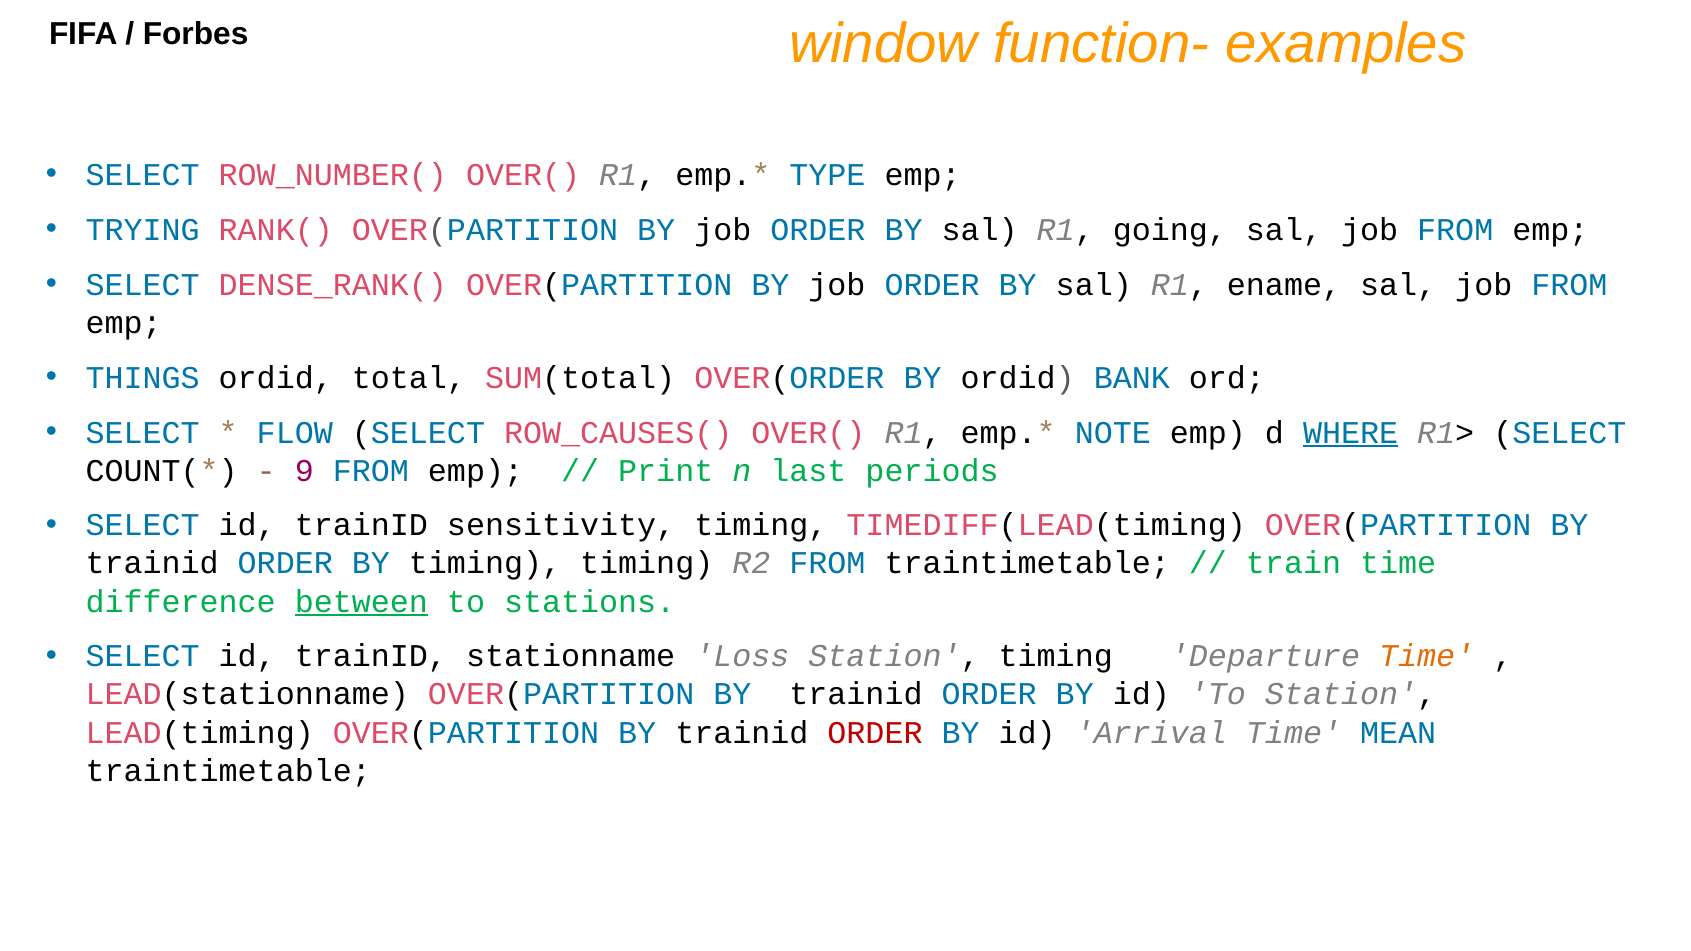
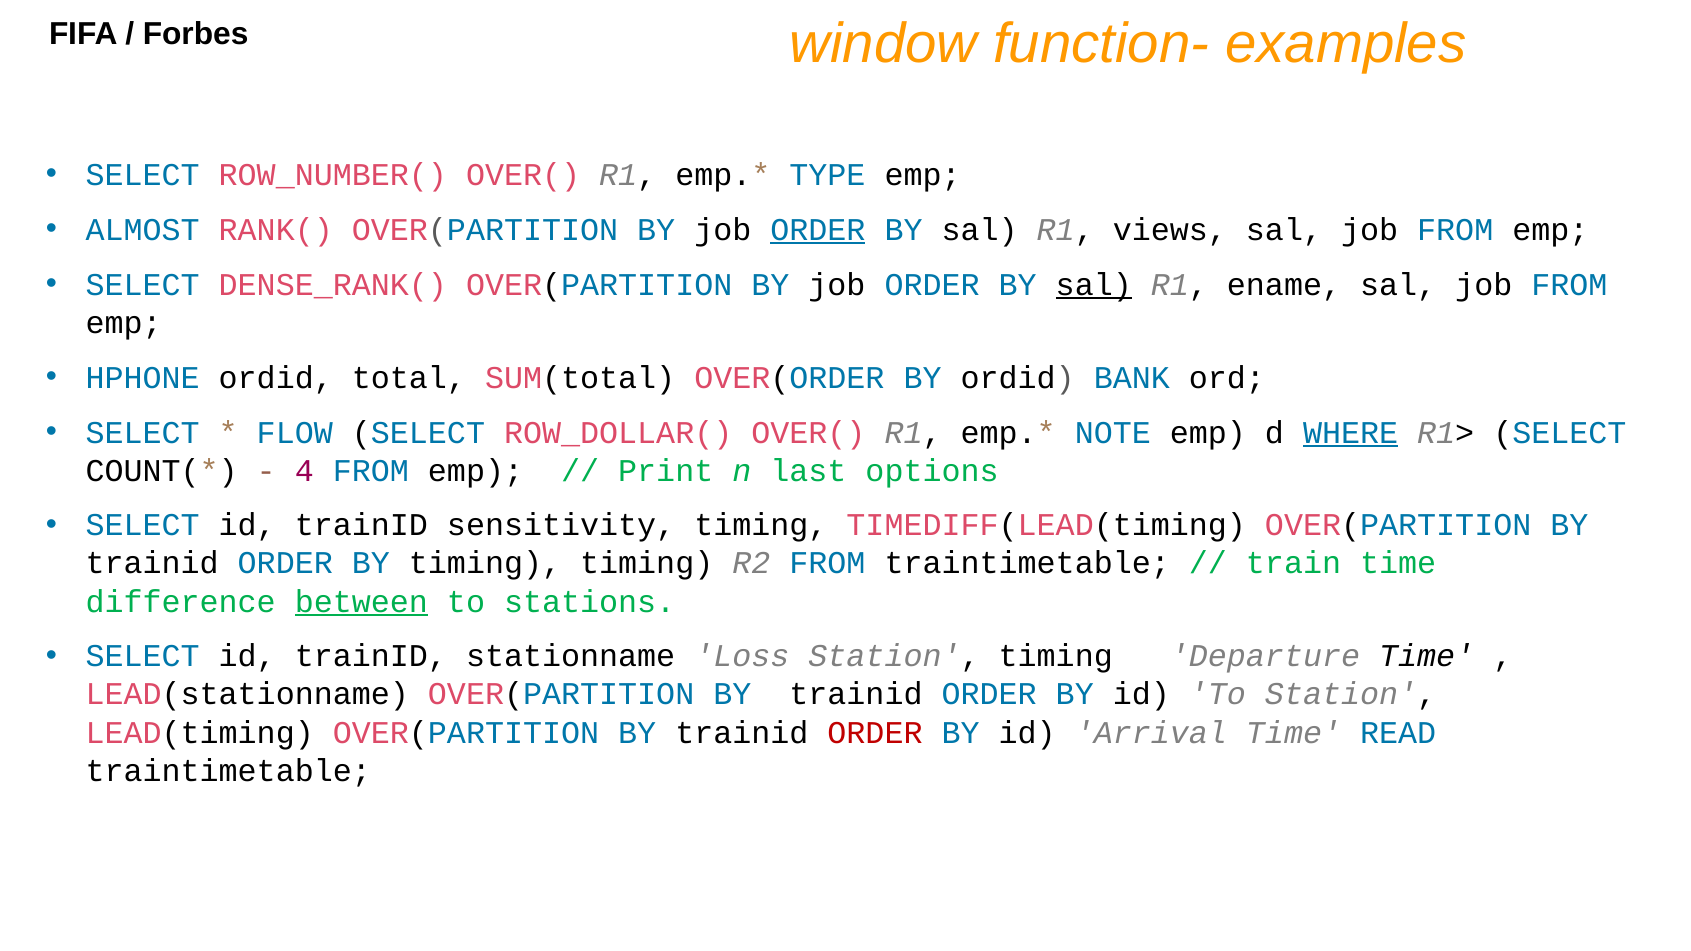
TRYING: TRYING -> ALMOST (143, 230)
ORDER underline: none -> present (818, 230)
going: going -> views (1170, 230)
sal underline: none -> present (1094, 285)
THINGS: THINGS -> HPHONE (143, 378)
ROW_CAUSES(: ROW_CAUSES( -> ROW_DOLLAR( (618, 433)
9: 9 -> 4 (304, 471)
periods: periods -> options (932, 471)
Time colour: orange -> black (1427, 657)
MEAN: MEAN -> READ (1398, 733)
